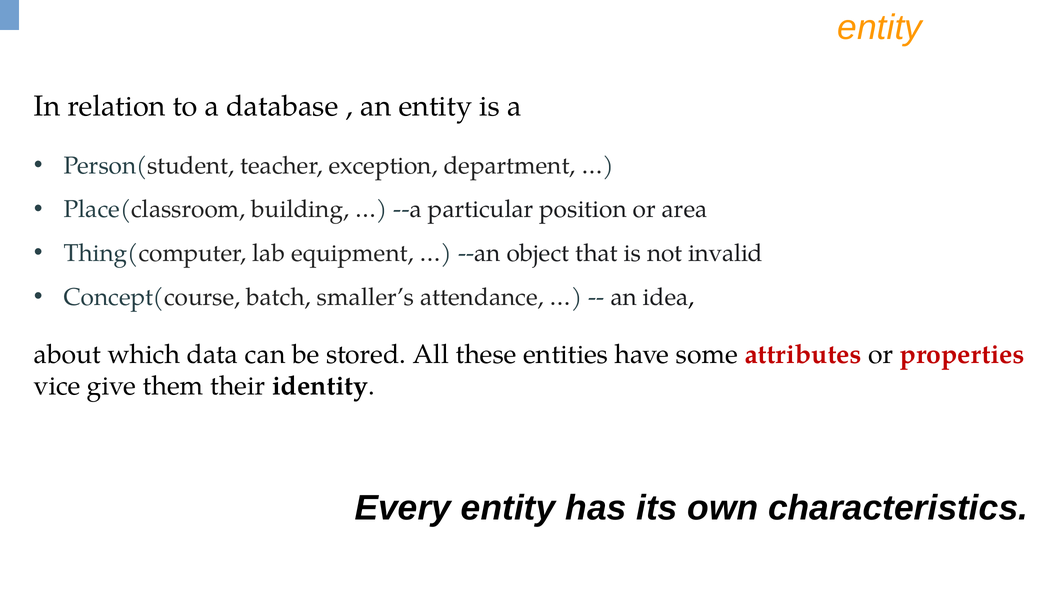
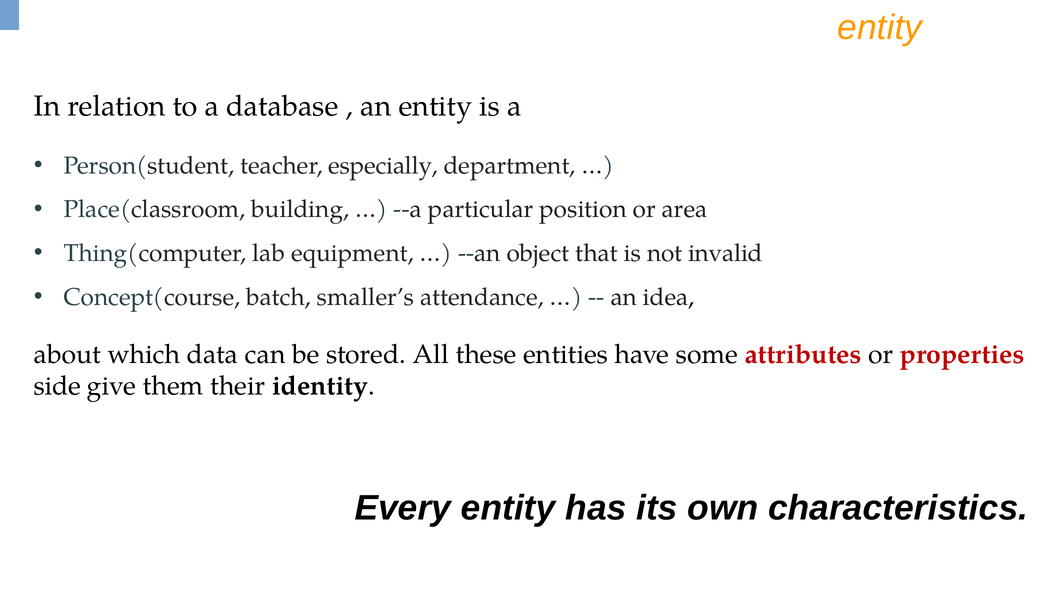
exception: exception -> especially (383, 166)
vice: vice -> side (57, 386)
